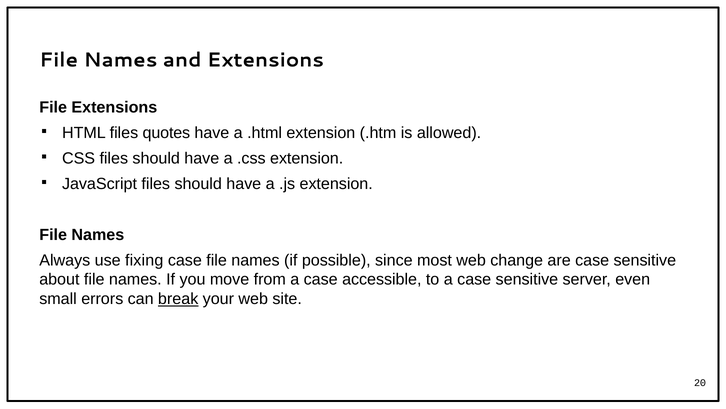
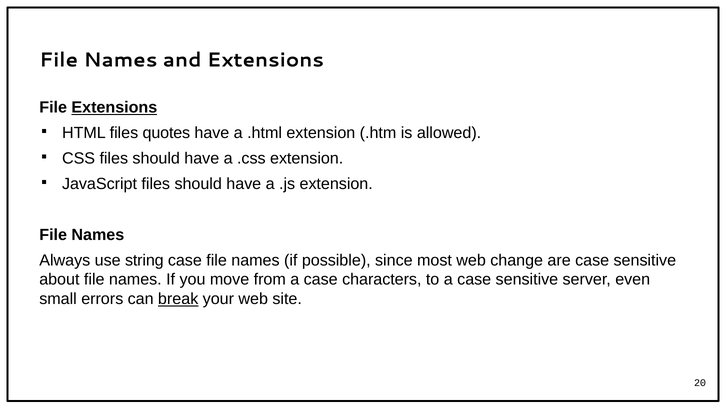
Extensions underline: none -> present (114, 107)
fixing: fixing -> string (144, 260)
accessible: accessible -> characters (382, 279)
